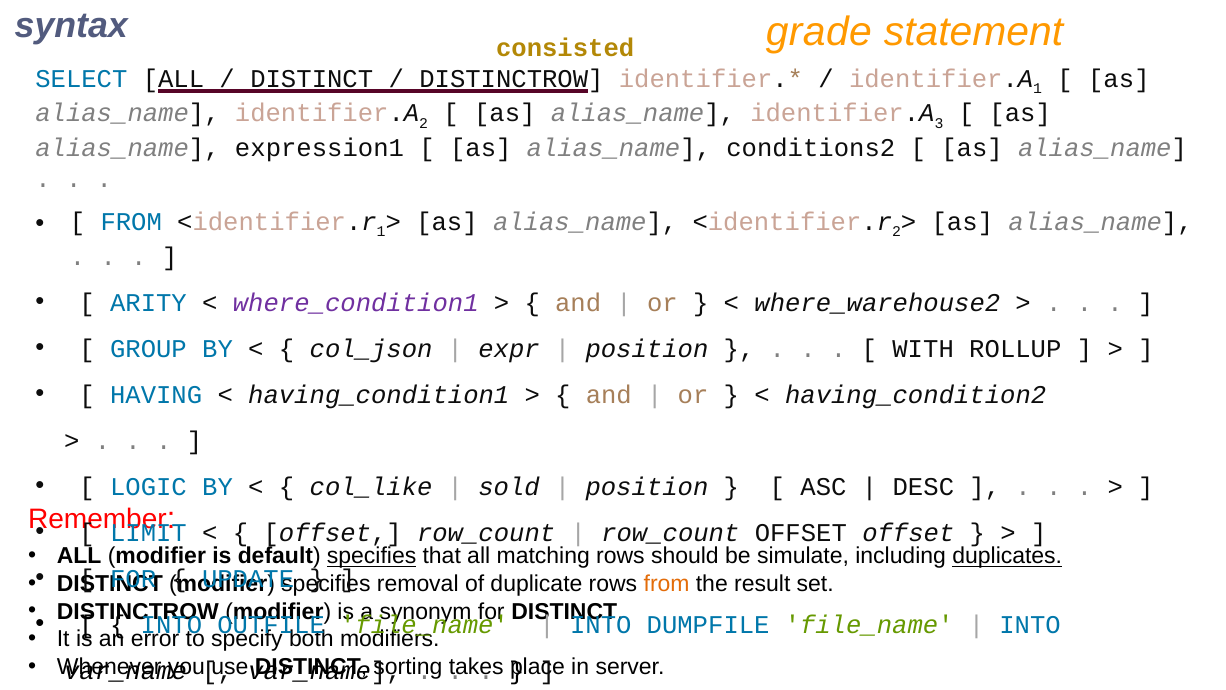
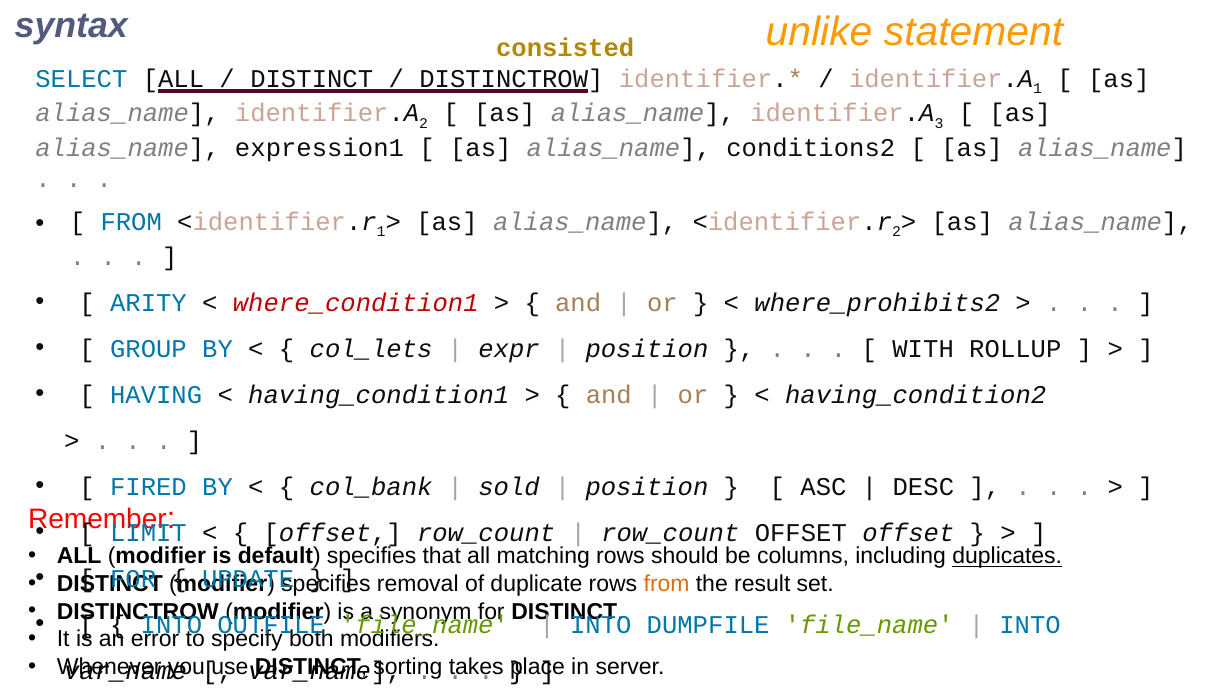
grade: grade -> unlike (819, 32)
where_condition1 colour: purple -> red (356, 303)
where_warehouse2: where_warehouse2 -> where_prohibits2 (877, 303)
col_json: col_json -> col_lets (371, 349)
LOGIC: LOGIC -> FIRED (148, 487)
col_like: col_like -> col_bank (371, 487)
specifies underline: present -> none (372, 556)
simulate: simulate -> columns (803, 556)
